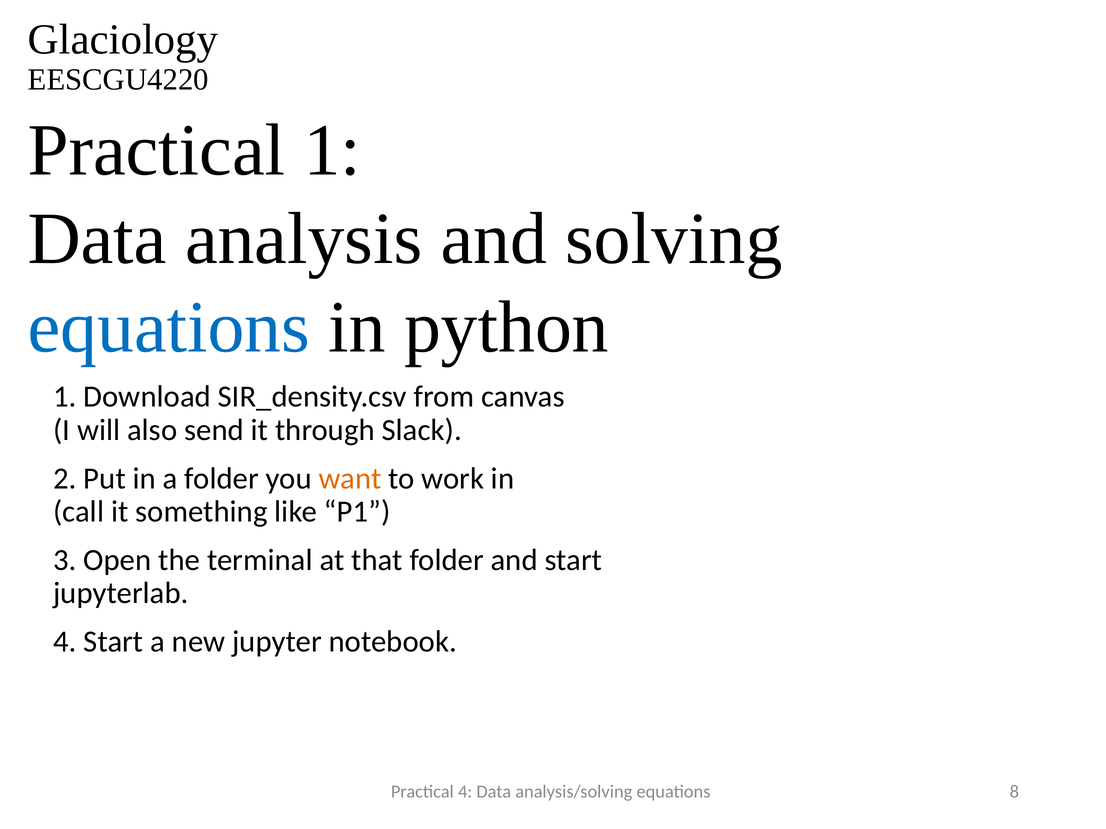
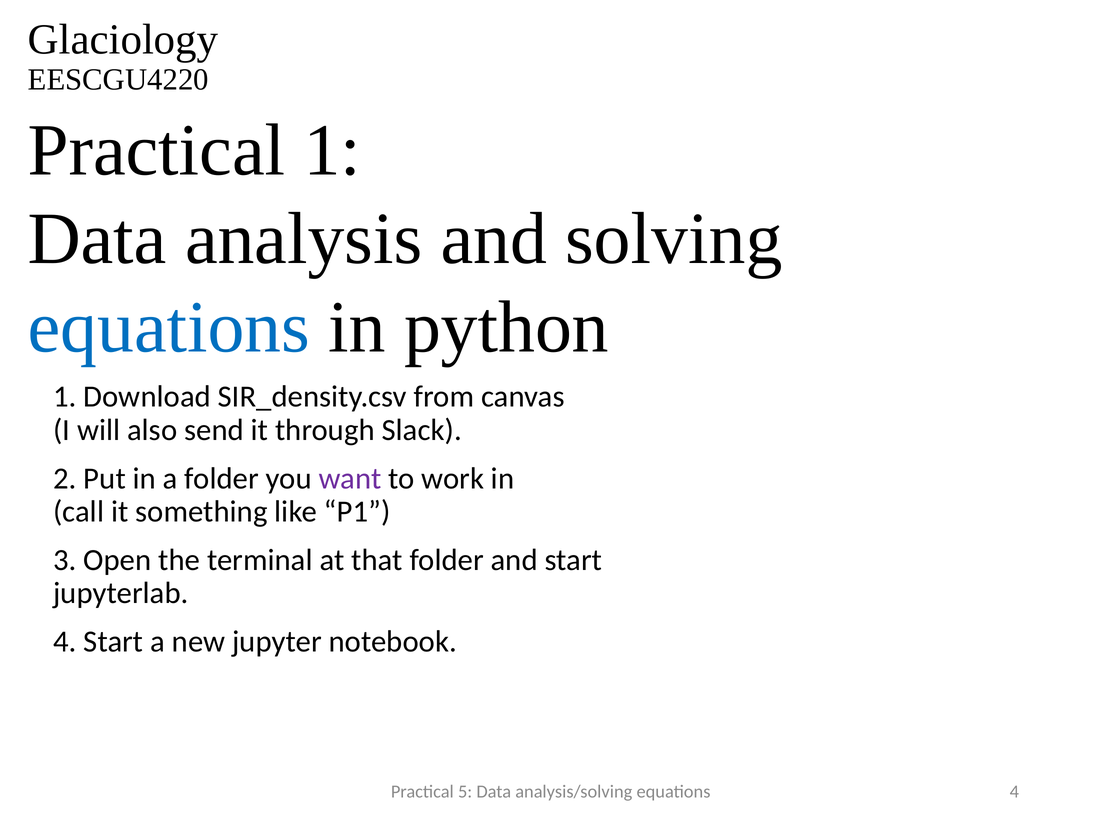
want colour: orange -> purple (350, 479)
Practical 4: 4 -> 5 (465, 792)
equations 8: 8 -> 4 (1014, 792)
